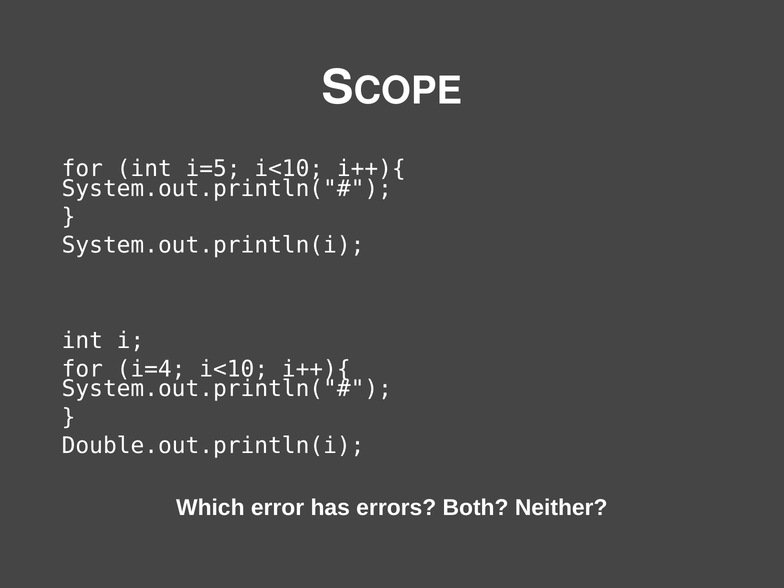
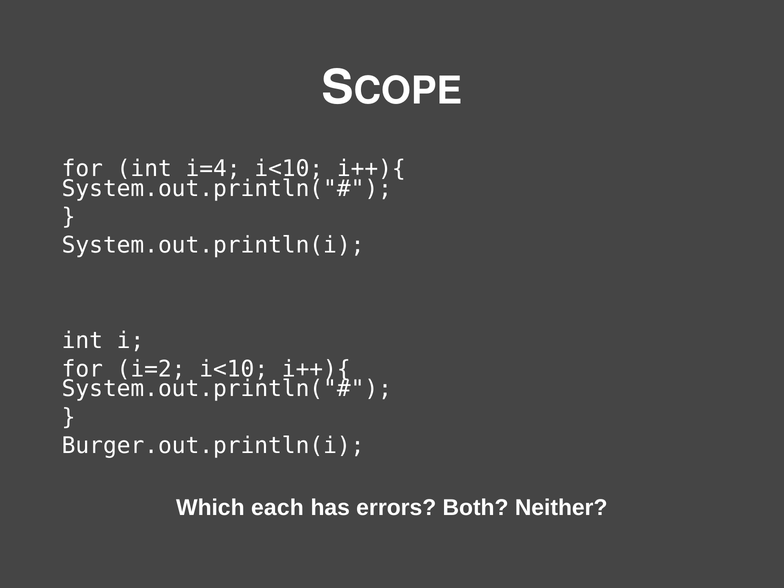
i=5: i=5 -> i=4 (213, 169)
i=4: i=4 -> i=2 (151, 369)
Double.out.println(i: Double.out.println(i -> Burger.out.println(i (213, 446)
error: error -> each (277, 508)
